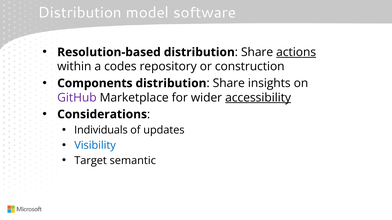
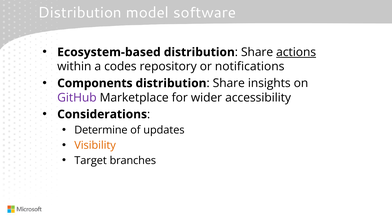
Resolution-based: Resolution-based -> Ecosystem-based (109, 52)
construction: construction -> notifications (250, 67)
accessibility underline: present -> none (258, 98)
Individuals: Individuals -> Determine (101, 130)
Visibility colour: blue -> orange (95, 146)
semantic: semantic -> branches (133, 161)
